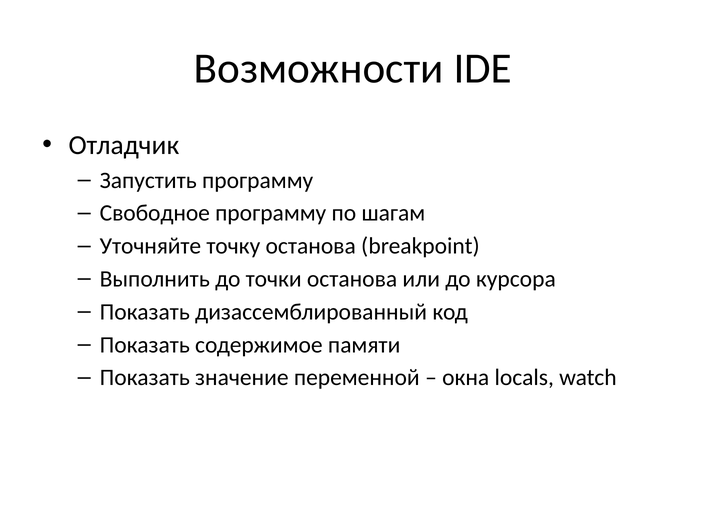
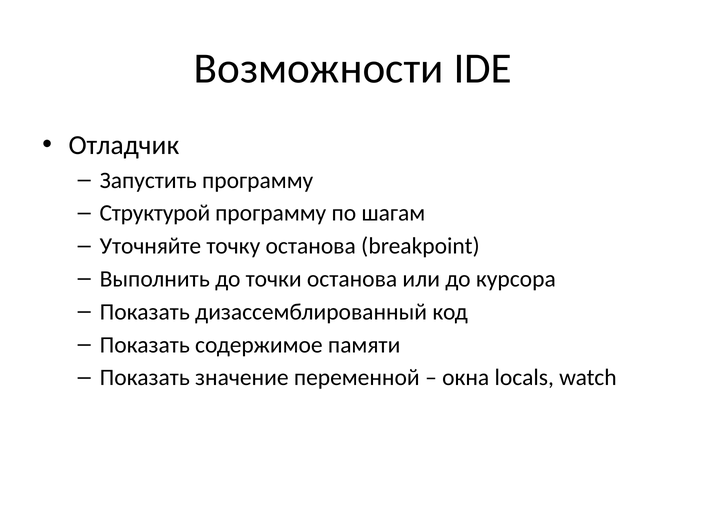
Свободное: Свободное -> Структурой (155, 213)
